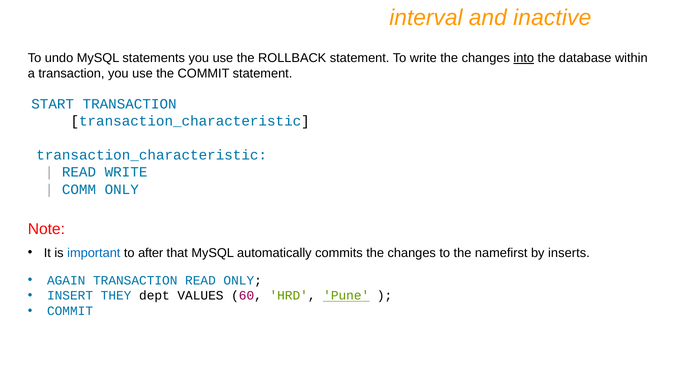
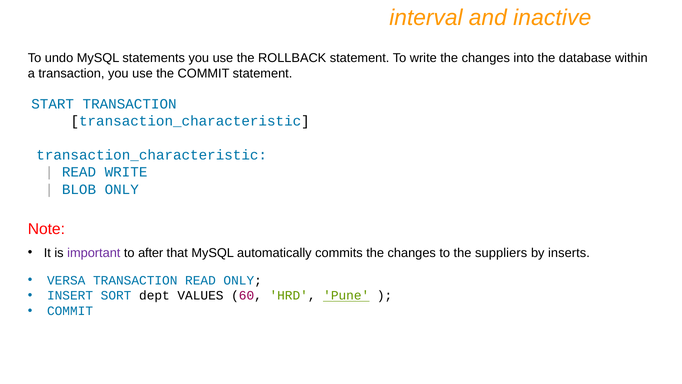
into underline: present -> none (524, 58)
COMM: COMM -> BLOB (79, 189)
important colour: blue -> purple (94, 253)
namefirst: namefirst -> suppliers (501, 253)
AGAIN: AGAIN -> VERSA (66, 280)
THEY: THEY -> SORT (116, 295)
